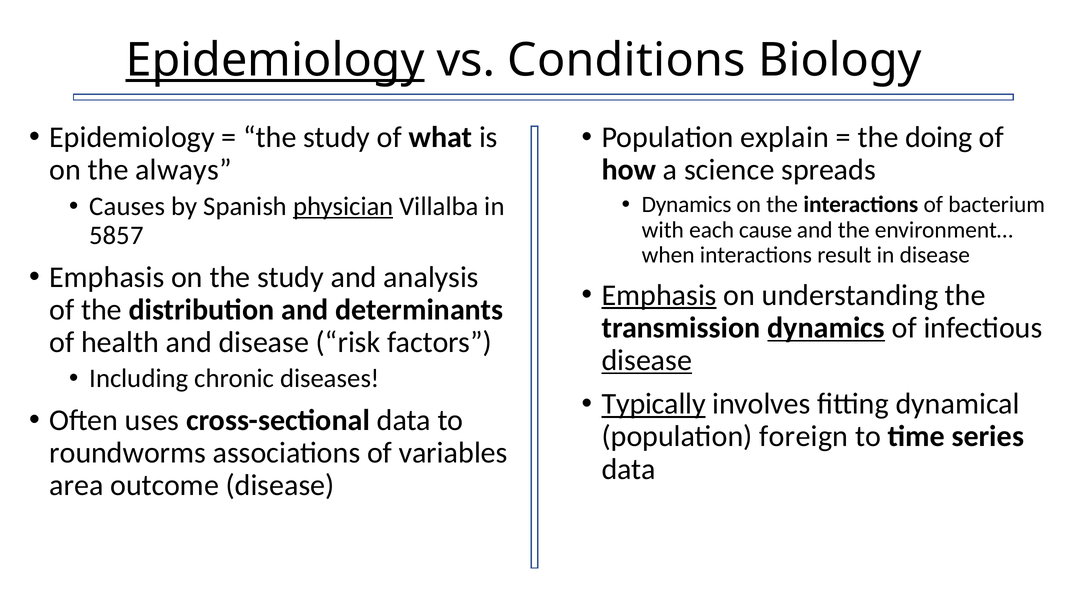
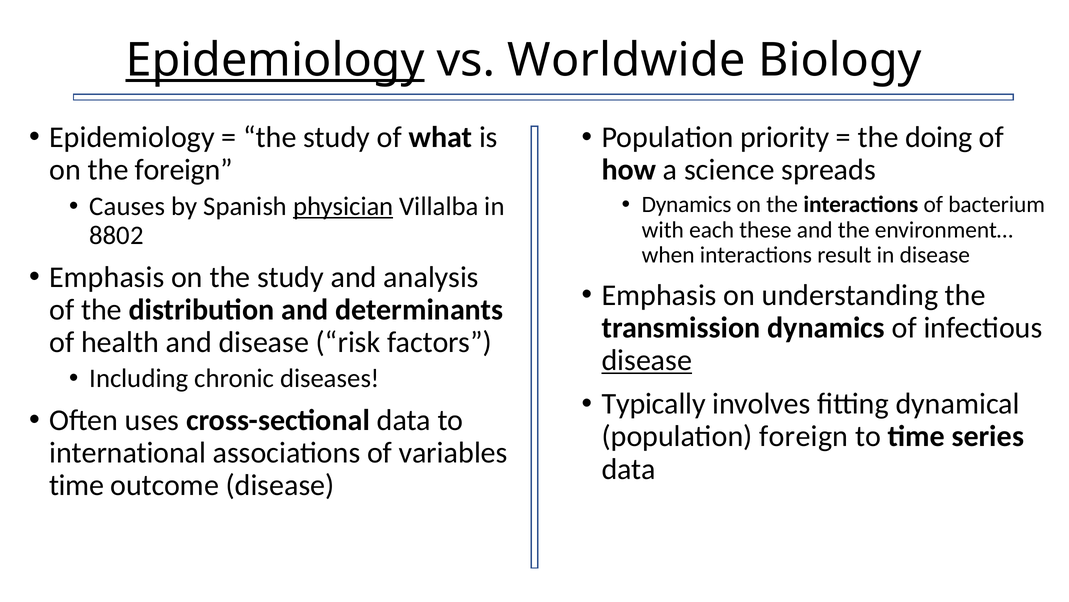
Conditions: Conditions -> Worldwide (627, 60)
explain: explain -> priority (785, 137)
the always: always -> foreign (184, 170)
cause: cause -> these (765, 230)
5857: 5857 -> 8802 (116, 235)
Emphasis underline: present -> none (659, 295)
dynamics underline: present -> none (826, 327)
Typically underline: present -> none (654, 404)
roundworms: roundworms -> international (128, 452)
area: area -> time (77, 485)
